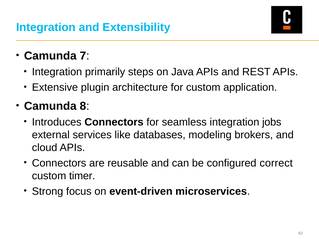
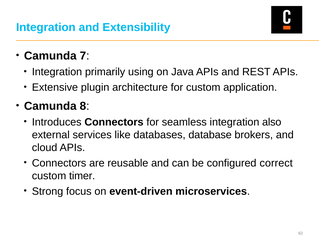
steps: steps -> using (141, 72)
jobs: jobs -> also (272, 122)
modeling: modeling -> database (210, 135)
